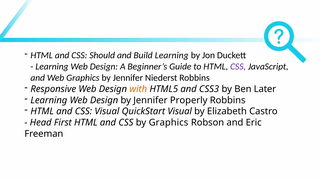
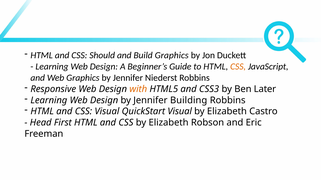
Build Learning: Learning -> Graphics (172, 56)
CSS colour: purple -> orange (238, 67)
Properly: Properly -> Building (189, 101)
CSS by Graphics: Graphics -> Elizabeth (169, 123)
